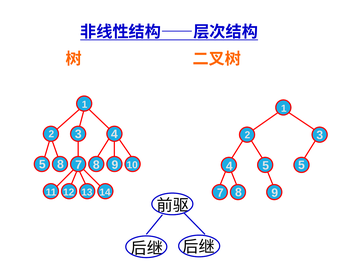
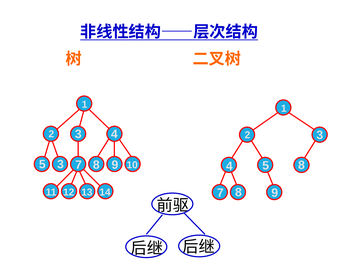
5 8: 8 -> 3 (60, 164)
5 5: 5 -> 8 (301, 165)
